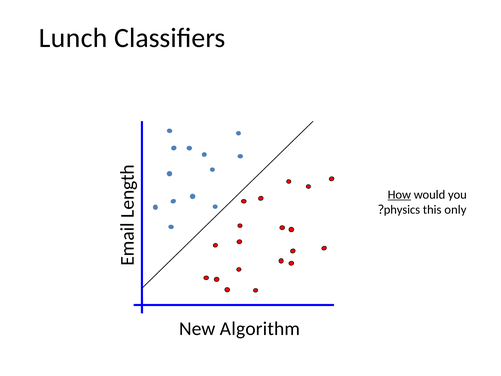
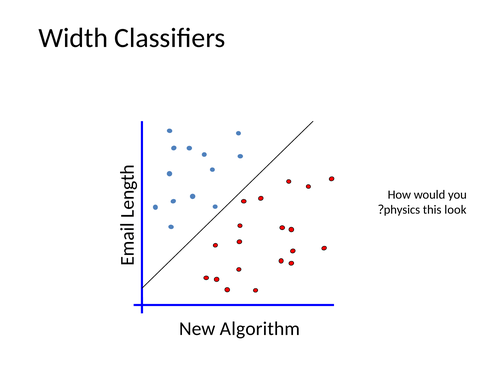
Lunch: Lunch -> Width (73, 38)
How underline: present -> none (399, 195)
only: only -> look (455, 210)
